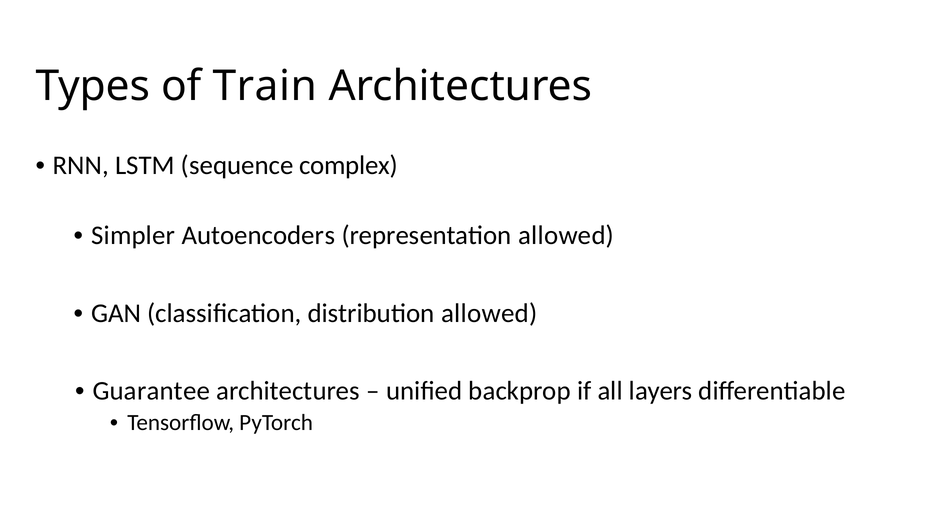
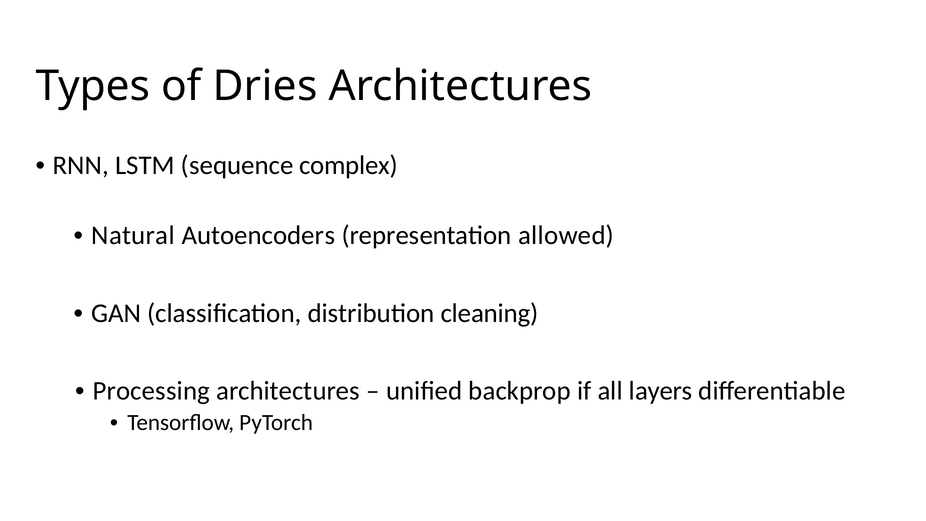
Train: Train -> Dries (265, 86)
Simpler: Simpler -> Natural (133, 236)
distribution allowed: allowed -> cleaning (490, 313)
Guarantee: Guarantee -> Processing (151, 391)
